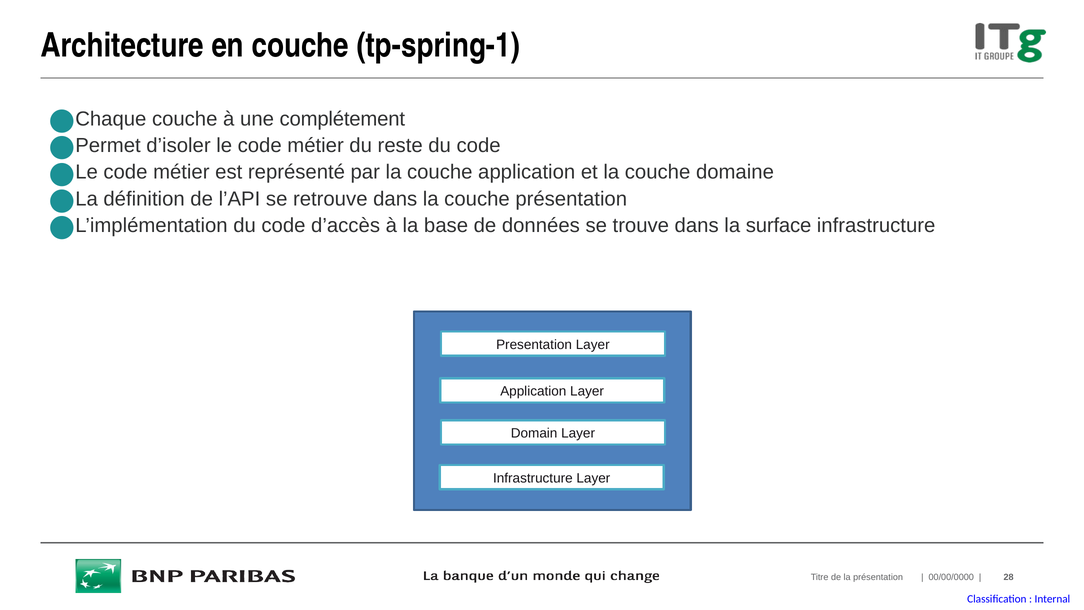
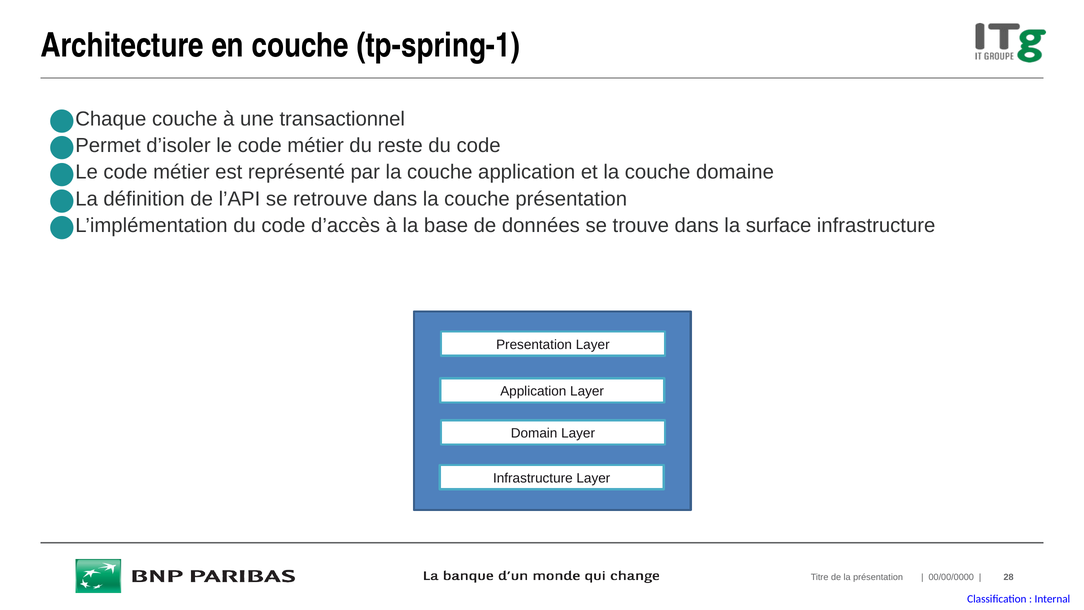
complétement: complétement -> transactionnel (342, 119)
